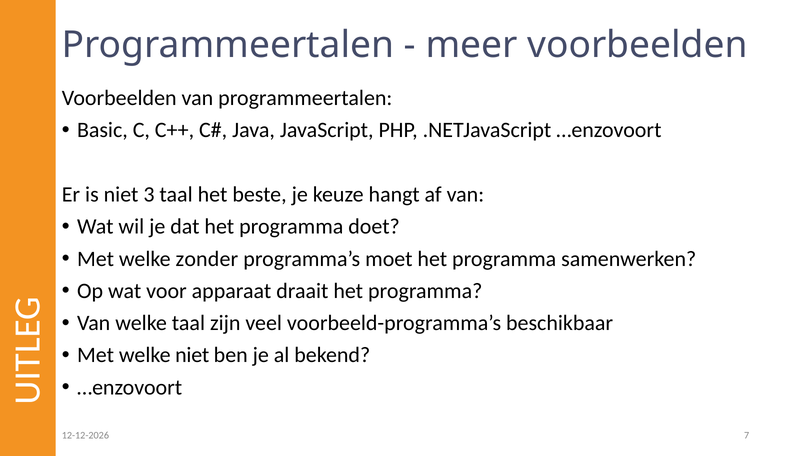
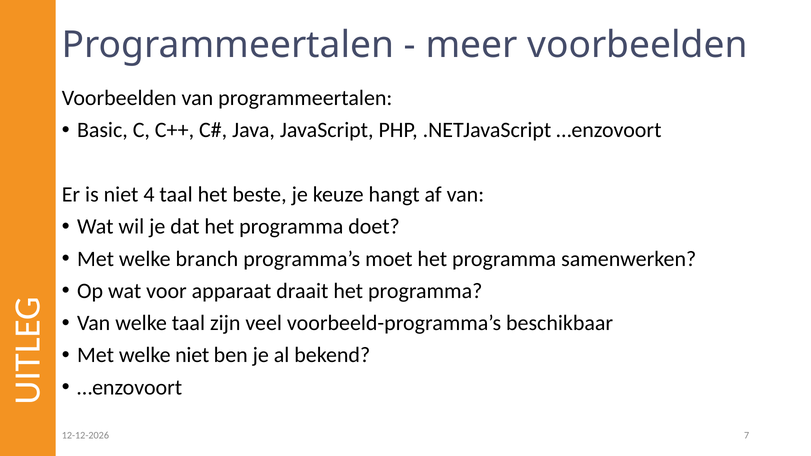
3: 3 -> 4 (149, 195)
zonder: zonder -> branch (207, 259)
